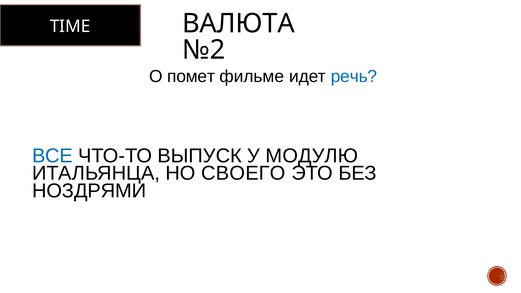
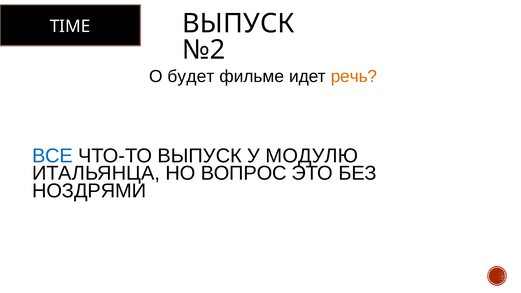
ВАЛЮТА: ВАЛЮТА -> ВЫПУСК (238, 24)
помет: помет -> будет (191, 76)
речь colour: blue -> orange (354, 76)
СВОЕГО: СВОЕГО -> ВОПРОС (244, 173)
